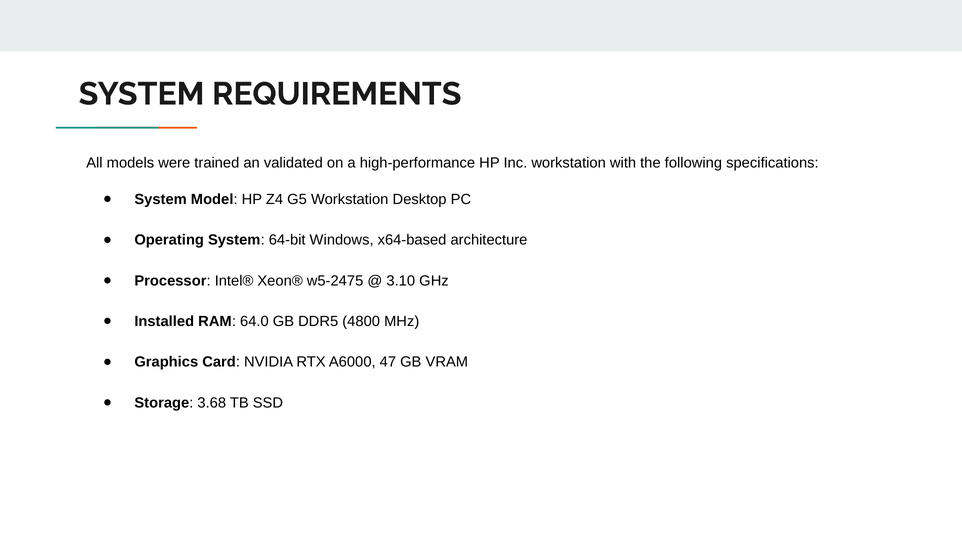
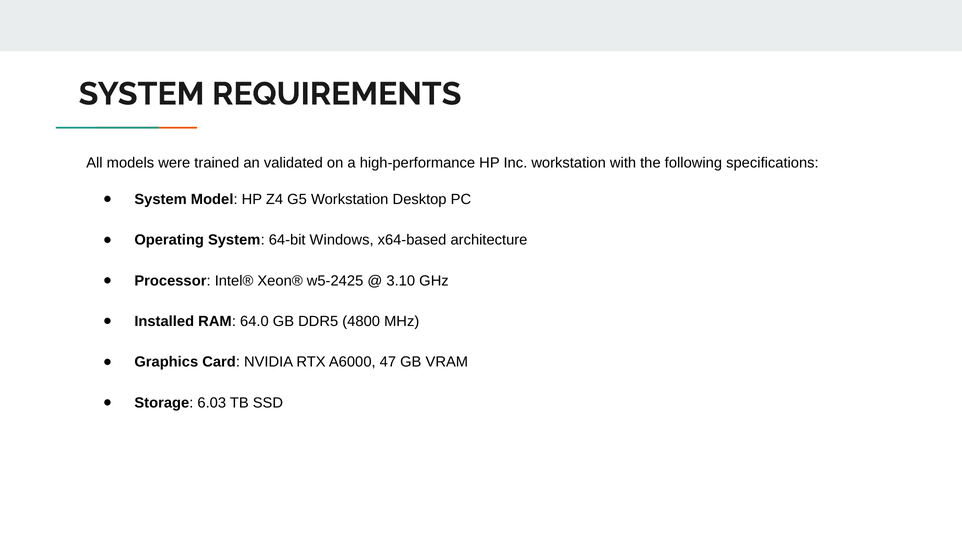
w5-2475: w5-2475 -> w5-2425 (335, 281)
3.68: 3.68 -> 6.03 (212, 403)
